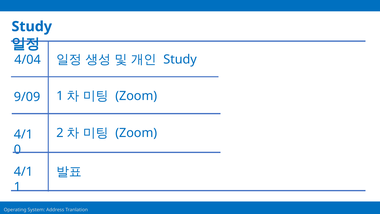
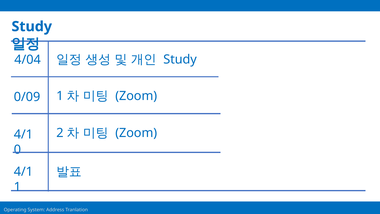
9/09: 9/09 -> 0/09 (27, 97)
